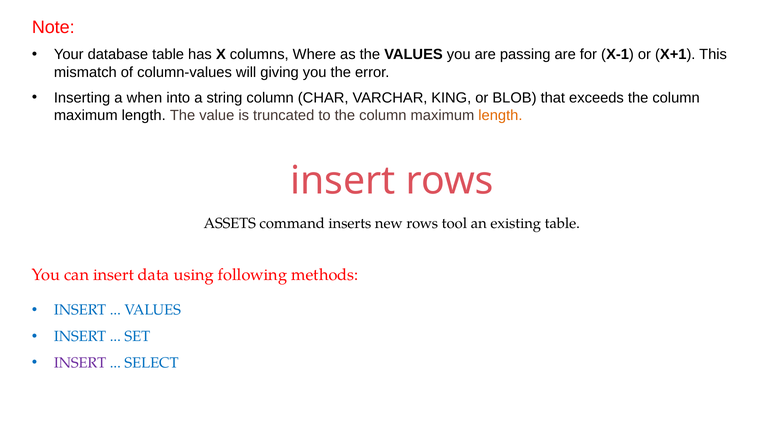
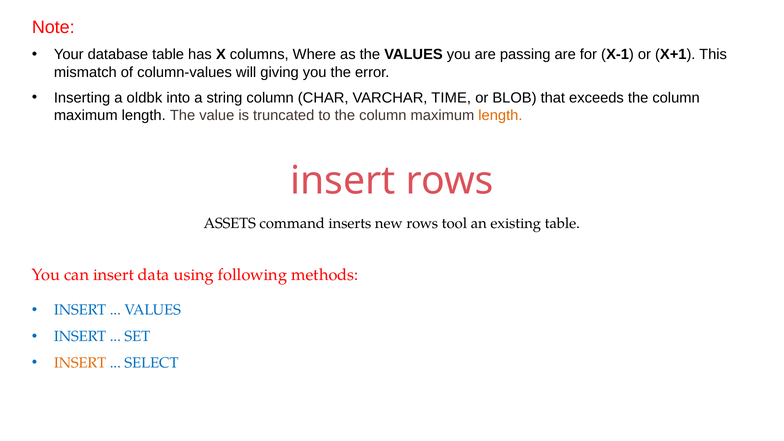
when: when -> oldbk (144, 98)
KING: KING -> TIME (451, 98)
INSERT colour: purple -> orange (80, 363)
